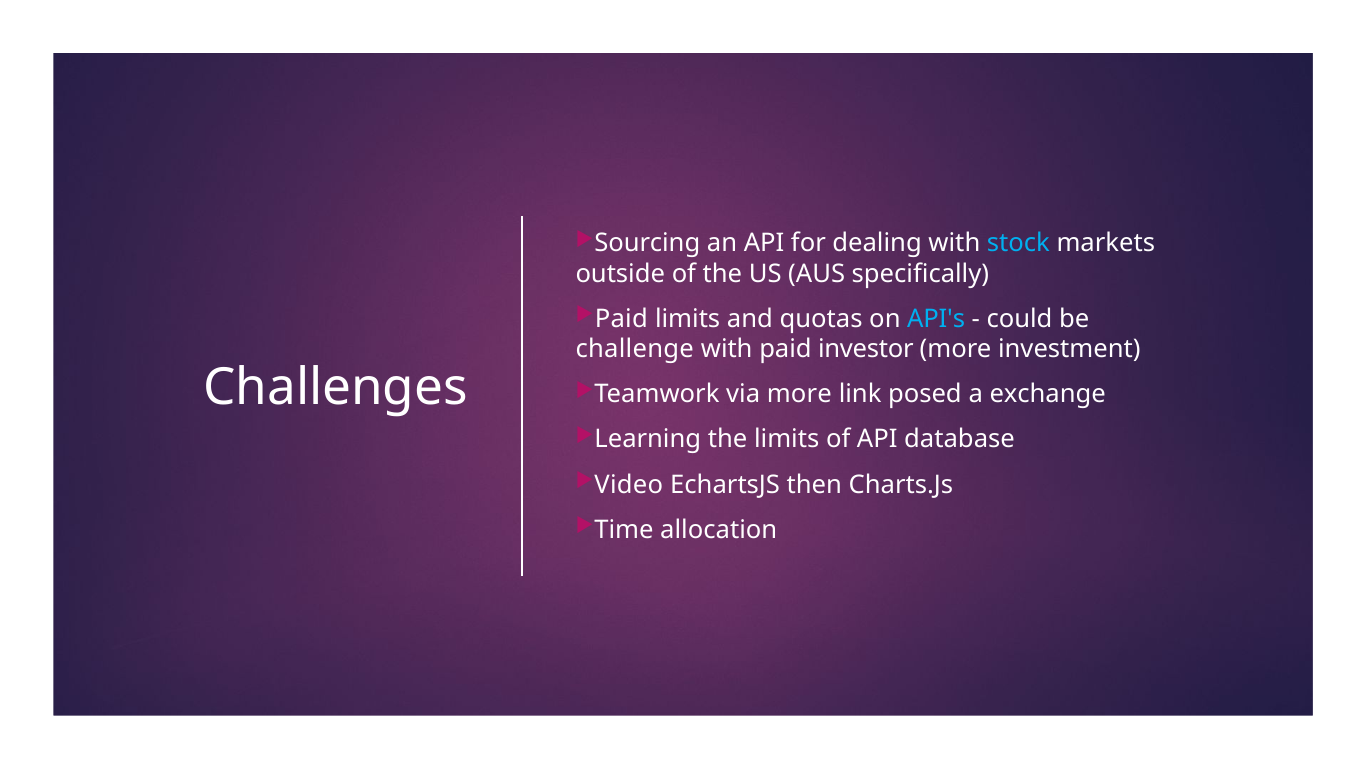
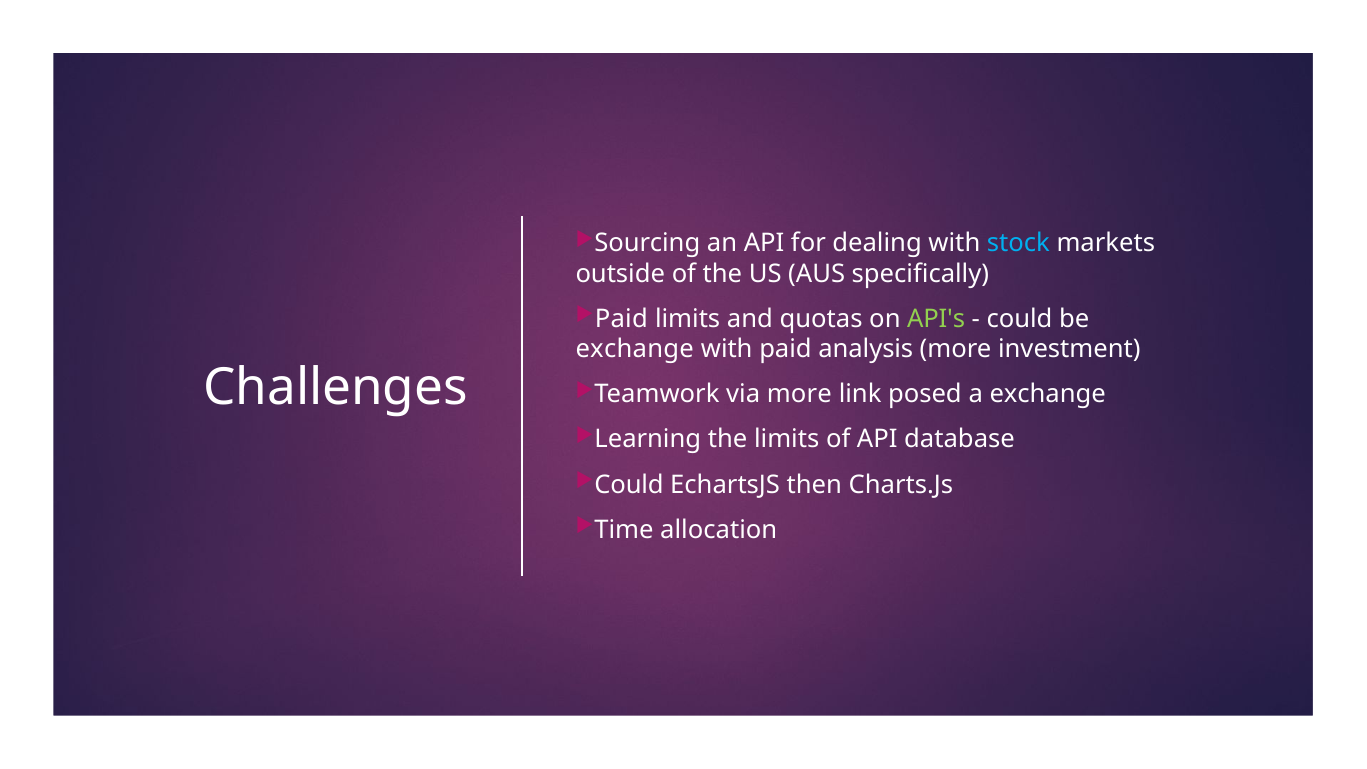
API's colour: light blue -> light green (936, 319)
challenge: challenge -> exchange (635, 349)
investor: investor -> analysis (866, 349)
Video: Video -> Could (629, 485)
